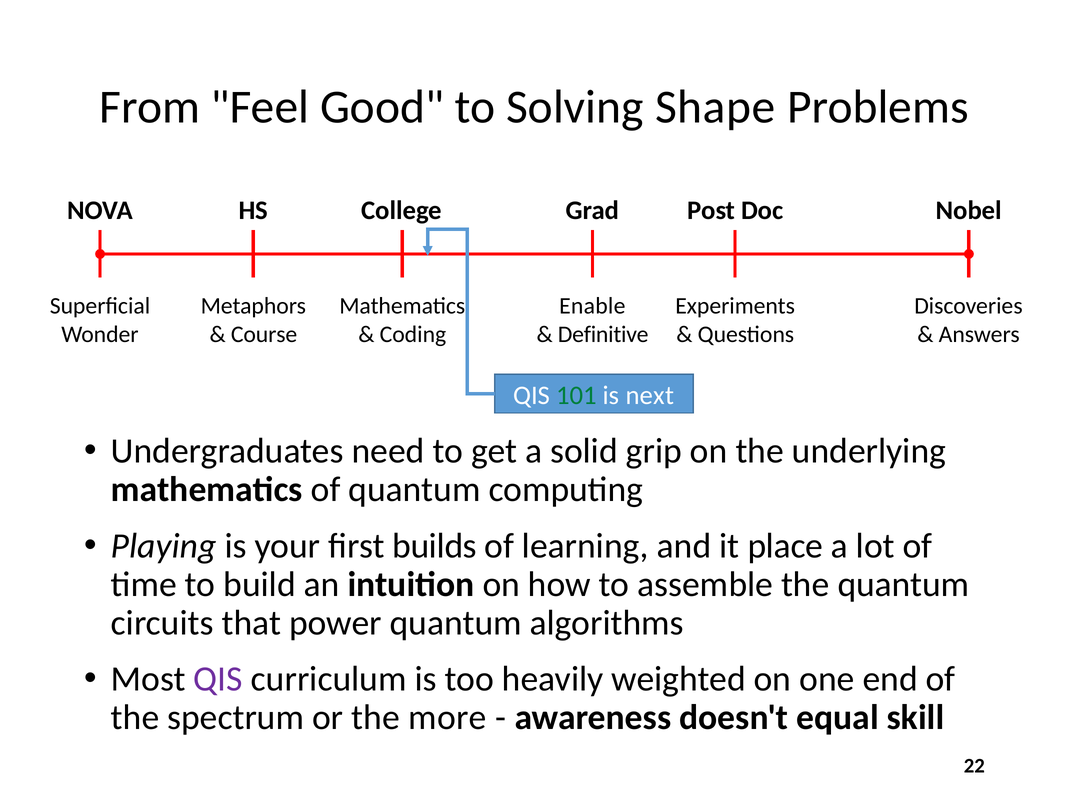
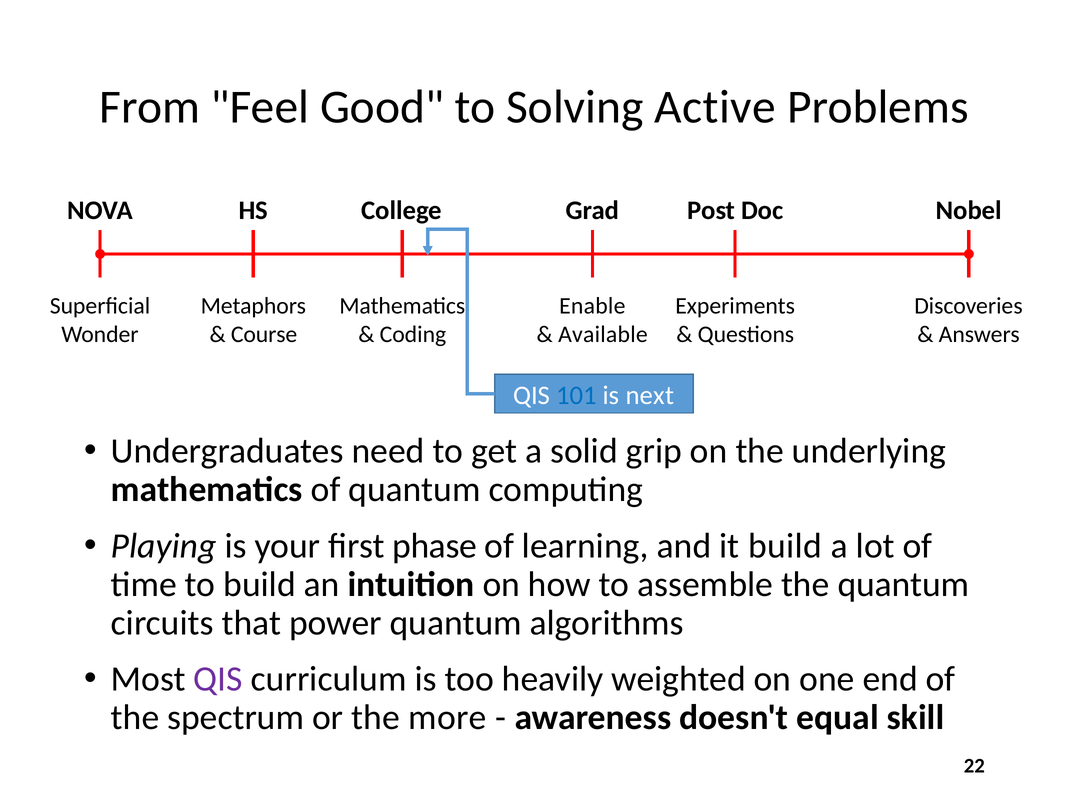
Shape: Shape -> Active (715, 107)
Definitive: Definitive -> Available (603, 334)
101 colour: green -> blue (576, 395)
builds: builds -> phase (435, 546)
it place: place -> build (785, 546)
